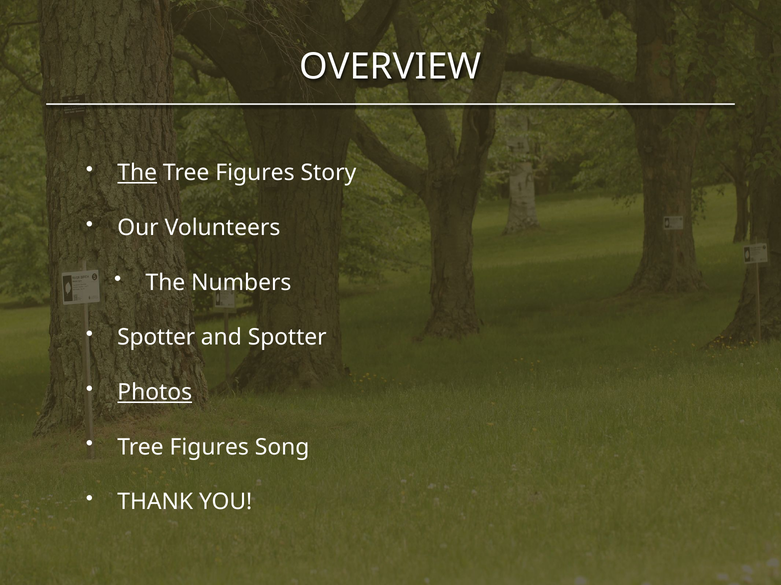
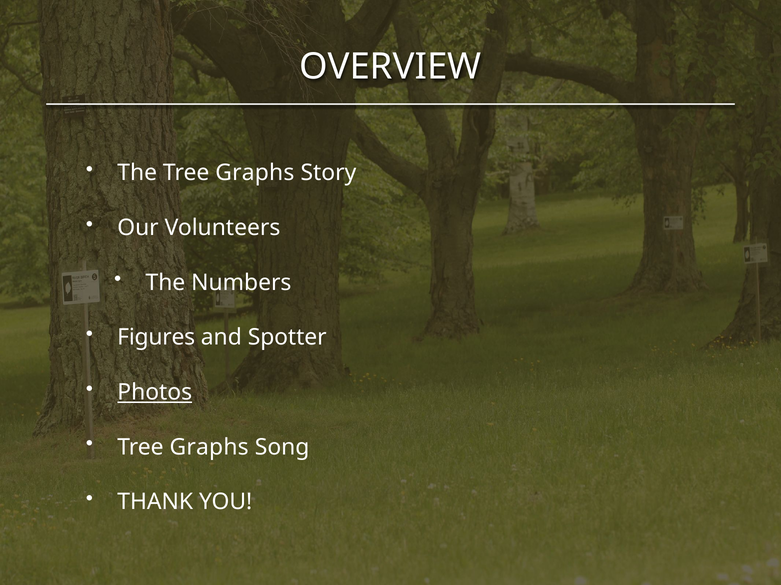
The underline: present -> none (137, 173)
Figures: Figures -> Graphs (255, 173)
Spotter: Spotter -> Figures (156, 338)
Figures: Figures -> Graphs (209, 448)
